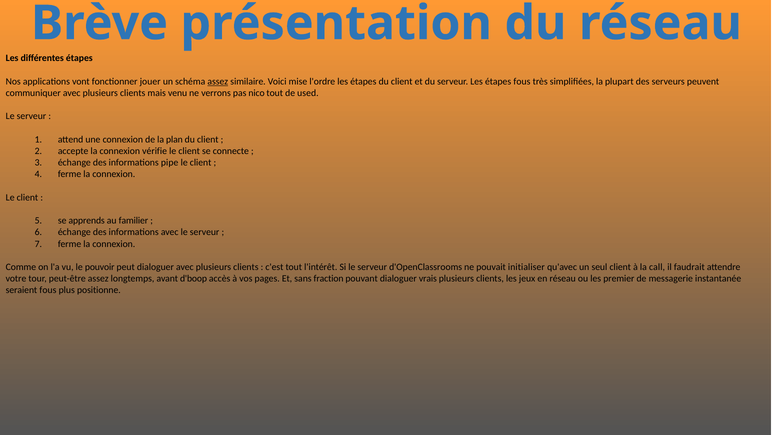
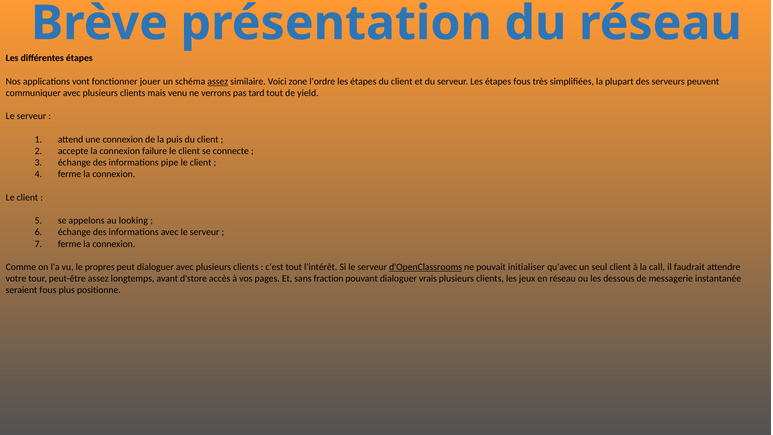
mise: mise -> zone (298, 81)
nico: nico -> tard (257, 93)
used: used -> yield (308, 93)
plan: plan -> puis (174, 139)
vérifie: vérifie -> failure (155, 151)
apprends: apprends -> appelons (87, 221)
familier: familier -> looking (133, 221)
pouvoir: pouvoir -> propres (100, 267)
d'OpenClassrooms underline: none -> present (426, 267)
d'boop: d'boop -> d'store (194, 279)
premier: premier -> dessous (619, 279)
